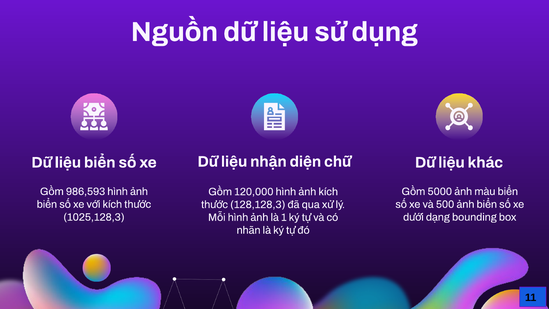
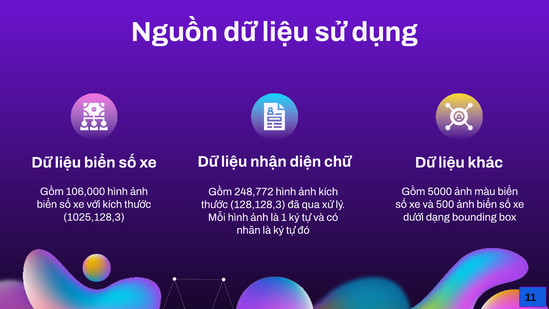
986,593: 986,593 -> 106,000 (86, 191)
120,000: 120,000 -> 248,772 (254, 192)
